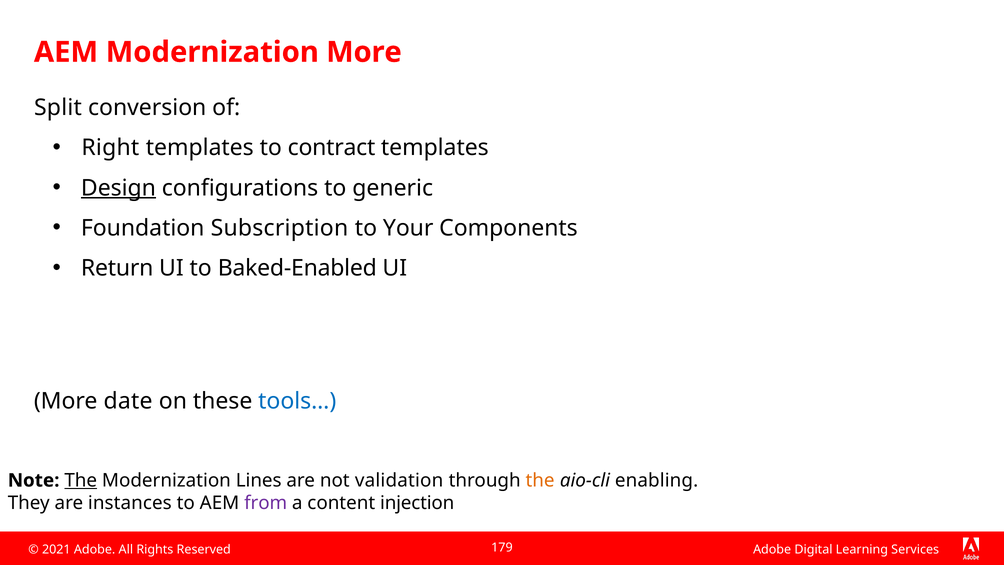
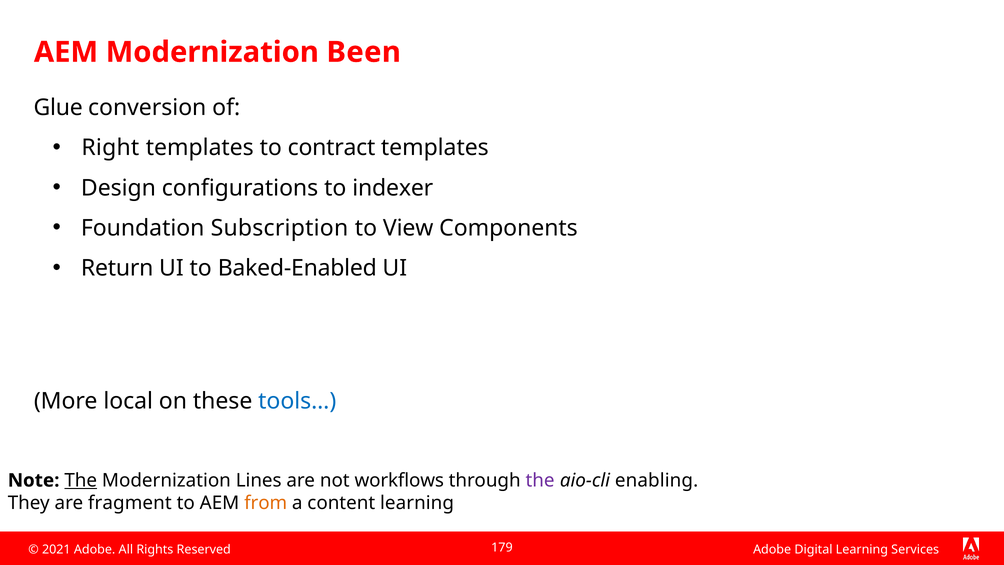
Modernization More: More -> Been (364, 52)
Split: Split -> Glue (58, 108)
Design underline: present -> none (118, 188)
generic: generic -> indexer (393, 188)
Your: Your -> View (408, 228)
date: date -> local (128, 401)
validation: validation -> workflows (399, 480)
the colour: orange -> purple (540, 480)
instances: instances -> fragment (130, 503)
from colour: purple -> orange (266, 503)
content injection: injection -> learning (417, 503)
